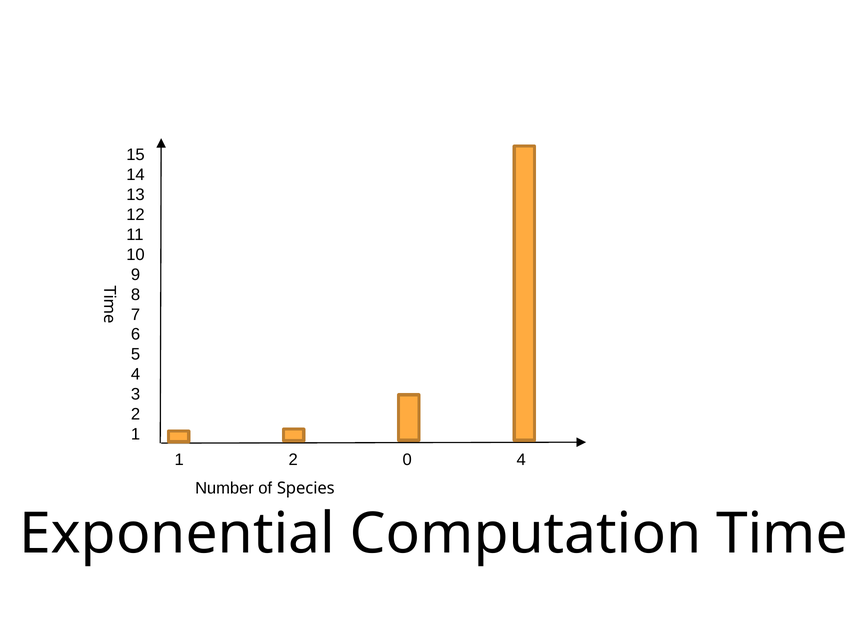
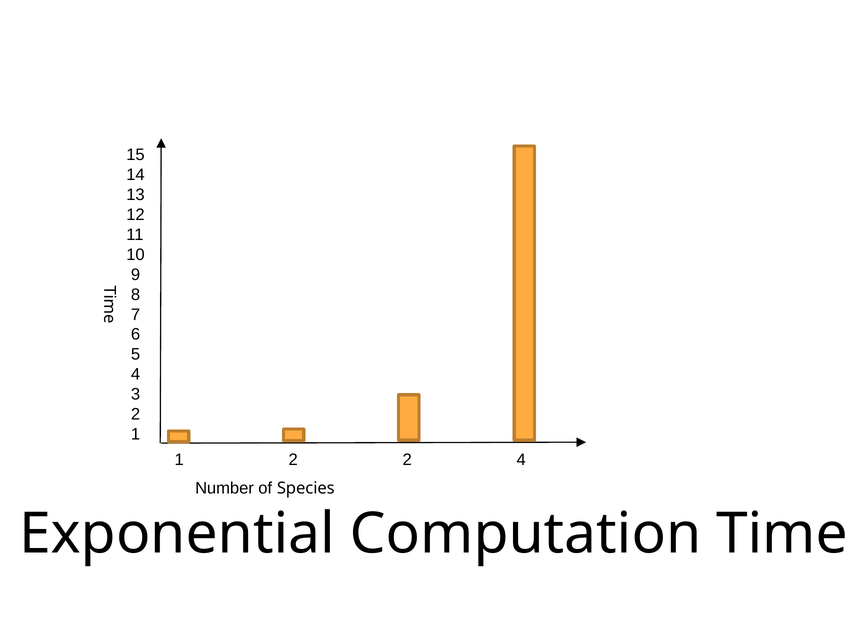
2 0: 0 -> 2 (407, 459)
